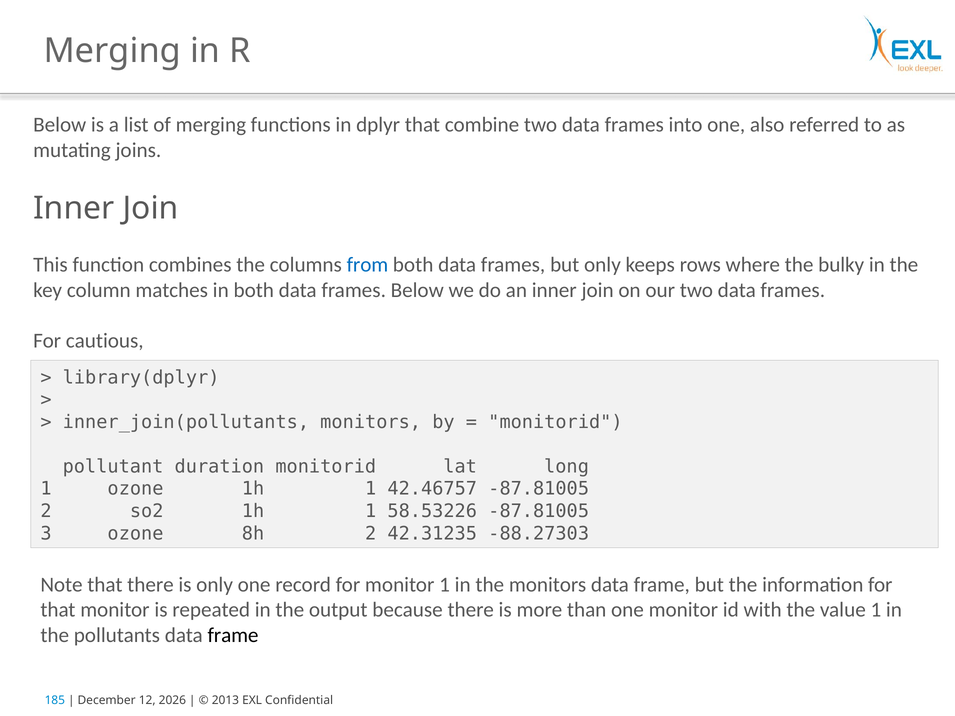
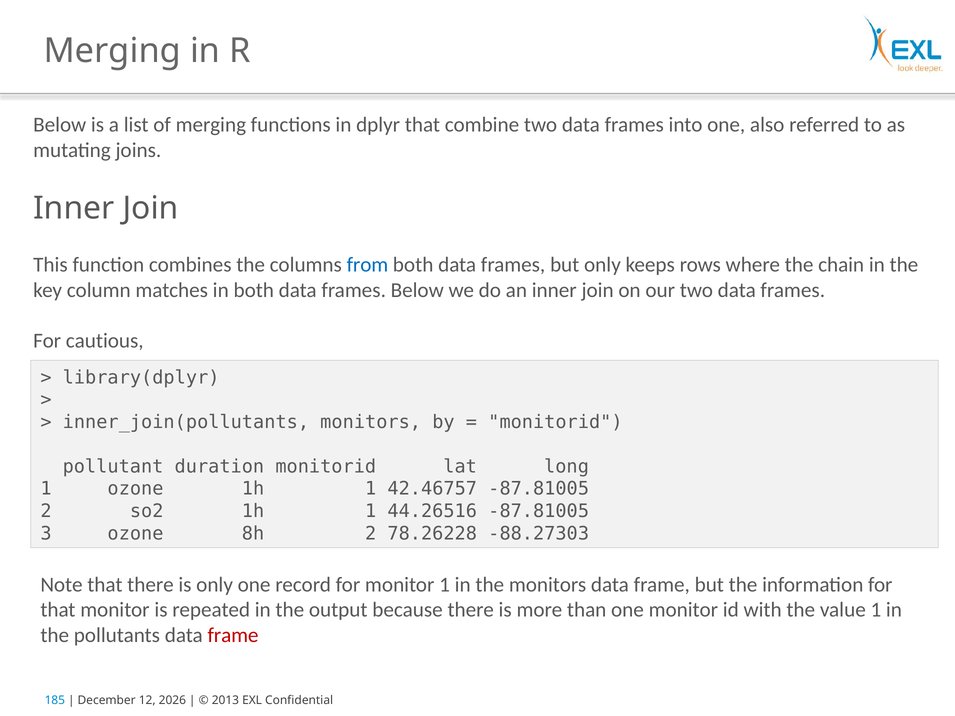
bulky: bulky -> chain (841, 265)
58.53226: 58.53226 -> 44.26516 (432, 511)
42.31235: 42.31235 -> 78.26228 (432, 534)
frame colour: black -> red (233, 636)
